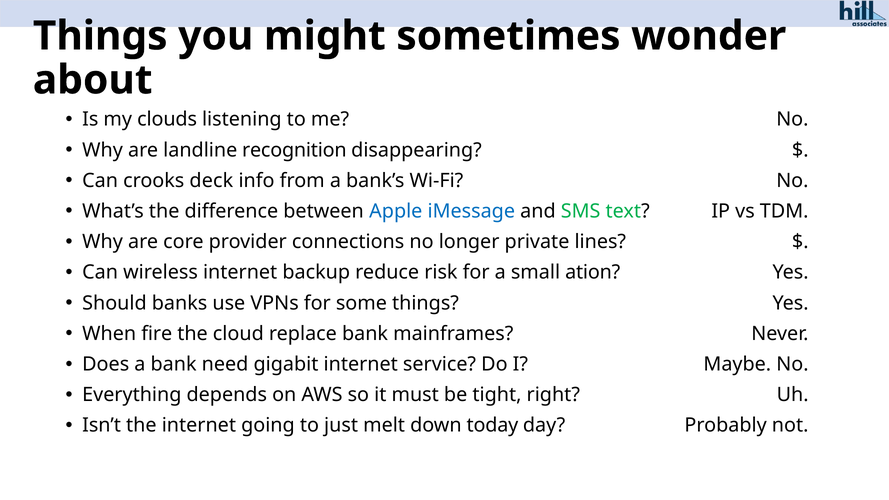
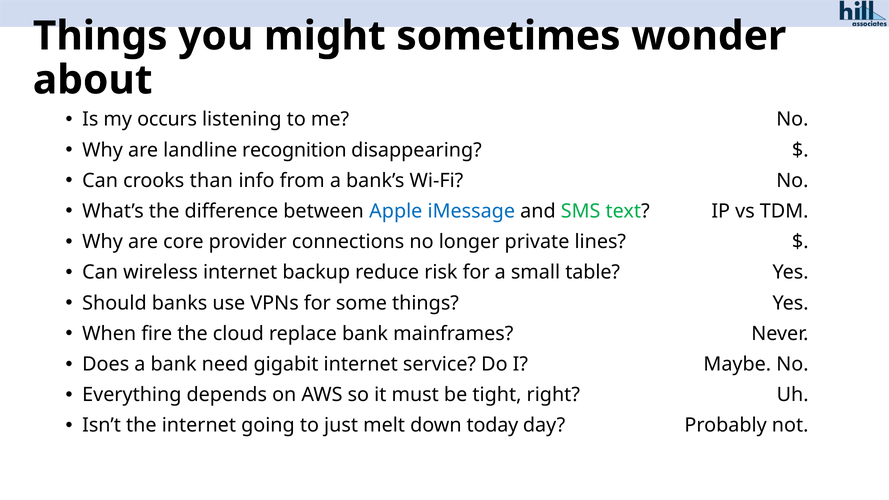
clouds: clouds -> occurs (167, 119)
deck: deck -> than (211, 181)
ation: ation -> table (593, 272)
